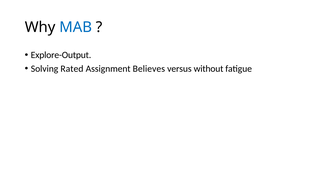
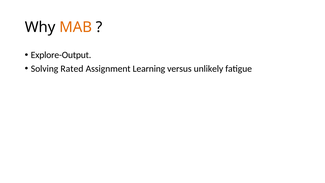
MAB colour: blue -> orange (76, 27)
Believes: Believes -> Learning (149, 69)
without: without -> unlikely (209, 69)
